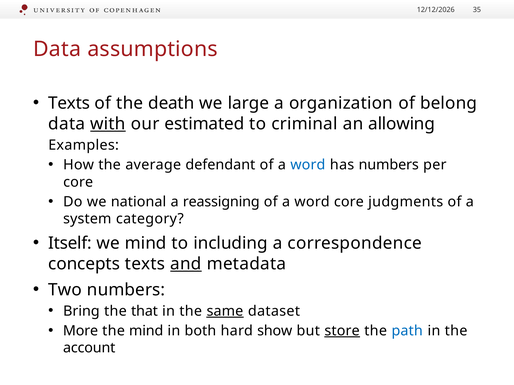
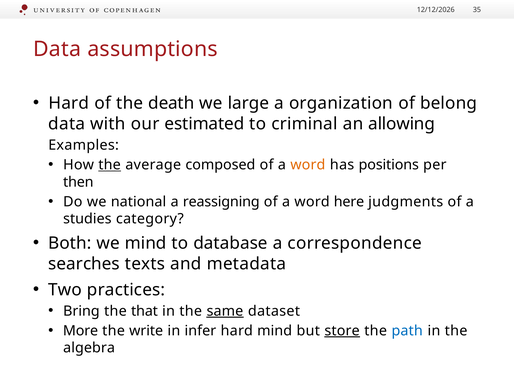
Texts: Texts -> Hard (69, 103)
with underline: present -> none (108, 124)
the underline: none -> present (110, 165)
defendant: defendant -> composed (220, 165)
word colour: blue -> orange (308, 165)
has numbers: numbers -> positions (389, 165)
core: core -> then (78, 182)
word core: core -> here (349, 202)
system: system -> studies (87, 219)
Itself: Itself -> Both (70, 244)
including: including -> database (231, 244)
concepts: concepts -> searches (84, 264)
and underline: present -> none (186, 264)
Two numbers: numbers -> practices (126, 290)
the mind: mind -> write (146, 331)
both: both -> infer (200, 331)
hard show: show -> mind (275, 331)
account: account -> algebra (89, 348)
